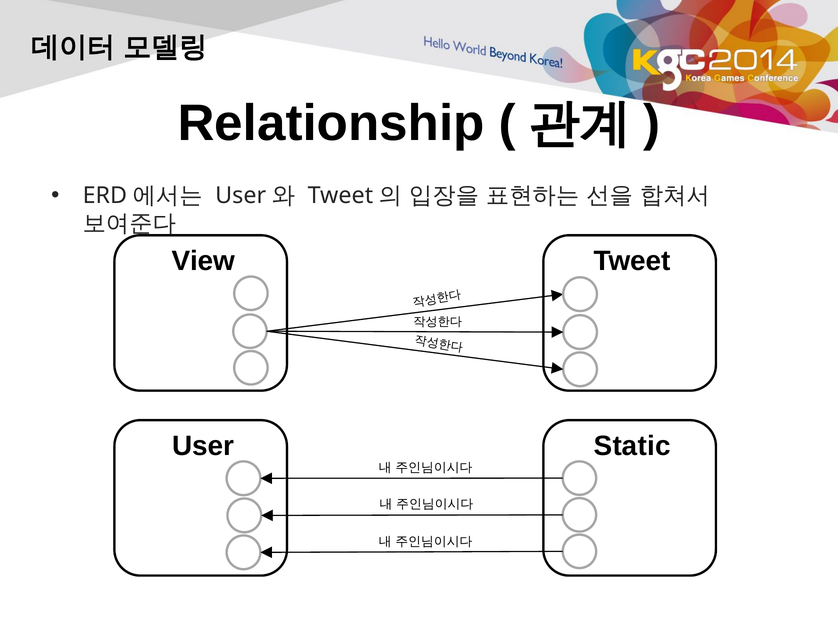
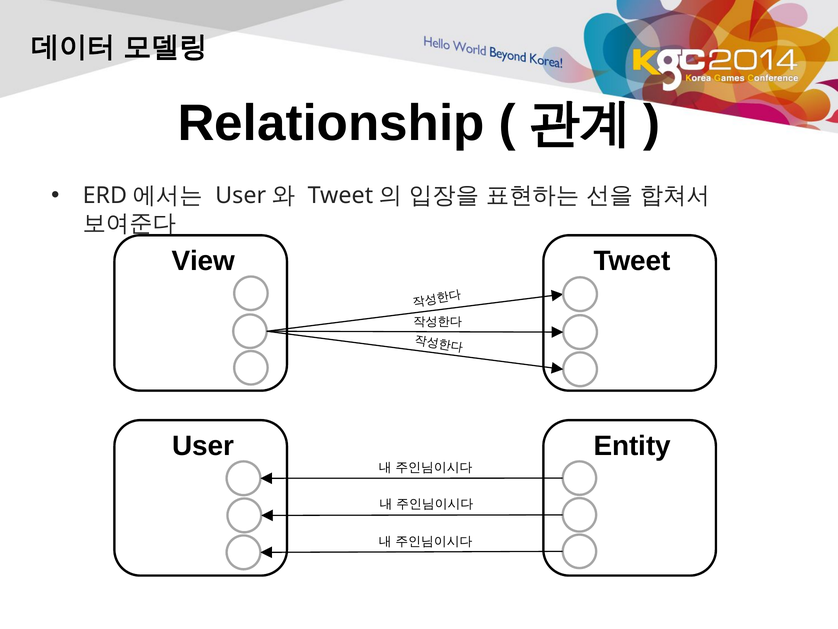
Static: Static -> Entity (632, 446)
